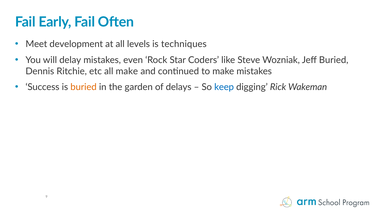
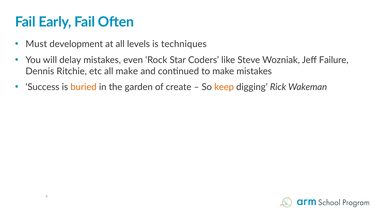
Meet: Meet -> Must (36, 44)
Jeff Buried: Buried -> Failure (334, 60)
delays: delays -> create (179, 87)
keep colour: blue -> orange (224, 87)
